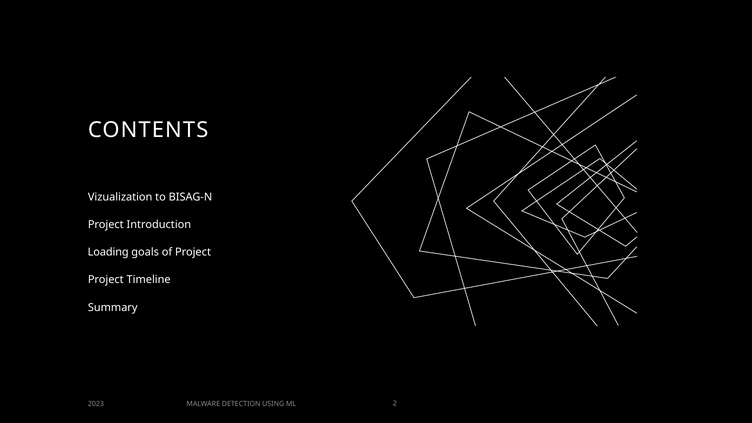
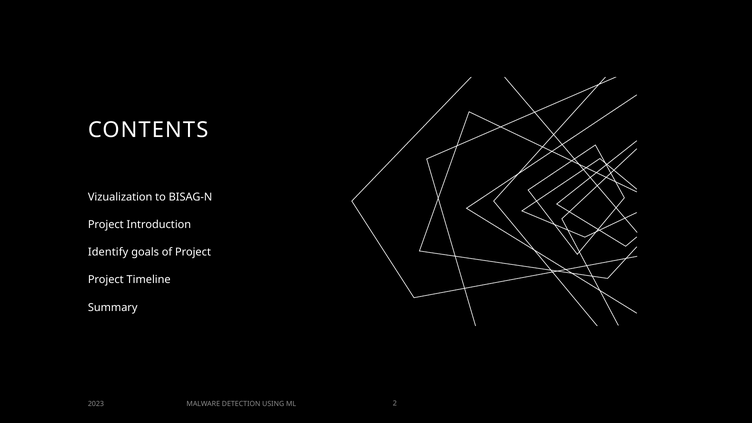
Loading: Loading -> Identify (108, 252)
